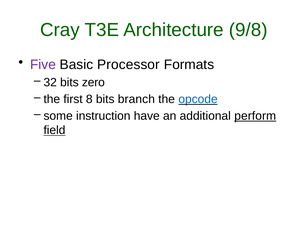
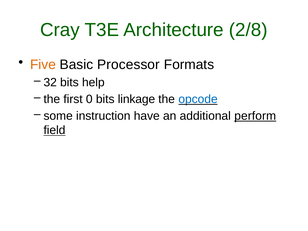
9/8: 9/8 -> 2/8 (248, 30)
Five colour: purple -> orange (43, 65)
zero: zero -> help (93, 82)
8: 8 -> 0 (89, 99)
branch: branch -> linkage (136, 99)
